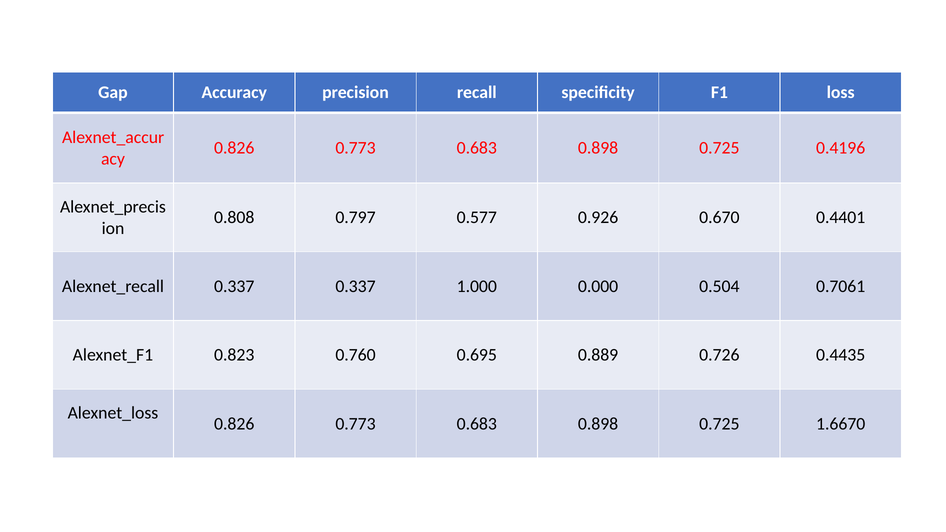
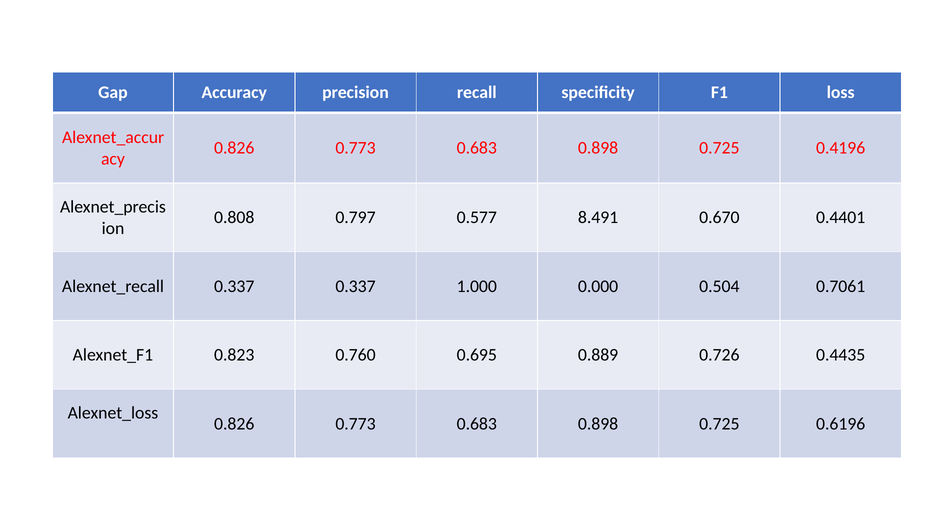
0.926: 0.926 -> 8.491 (598, 218)
1.6670: 1.6670 -> 0.6196 (841, 424)
